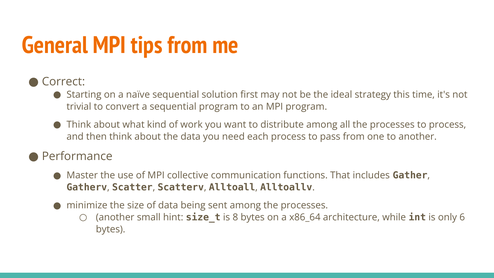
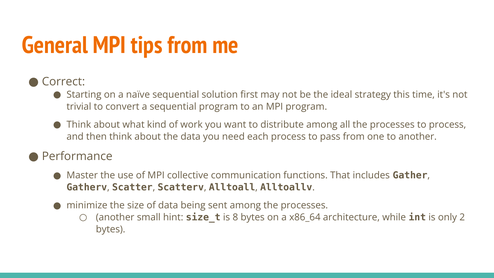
6: 6 -> 2 (462, 217)
